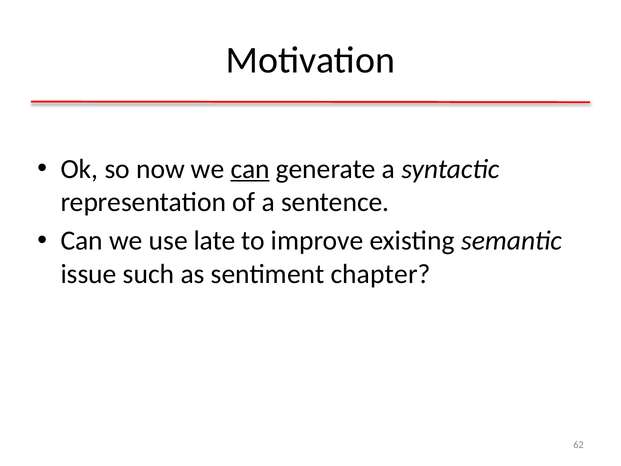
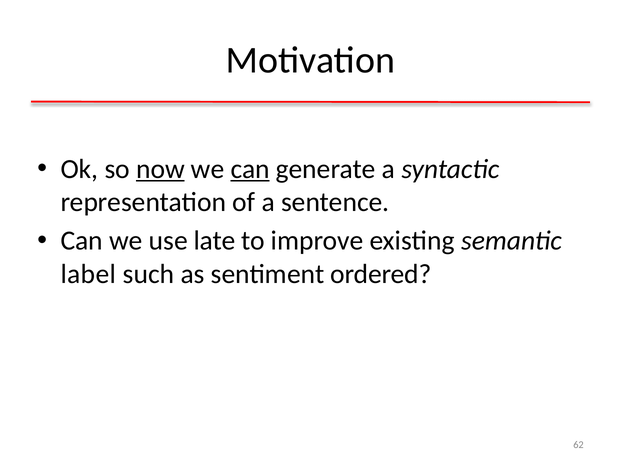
now underline: none -> present (160, 169)
issue: issue -> label (88, 274)
chapter: chapter -> ordered (381, 274)
